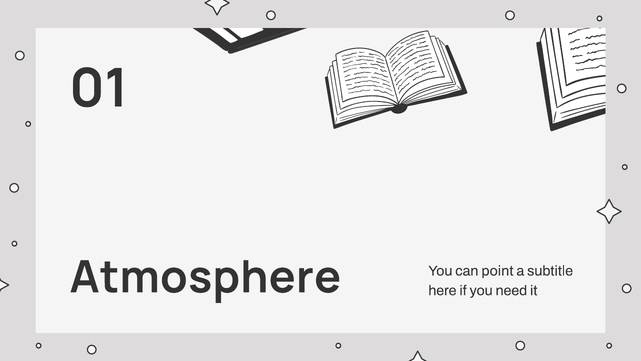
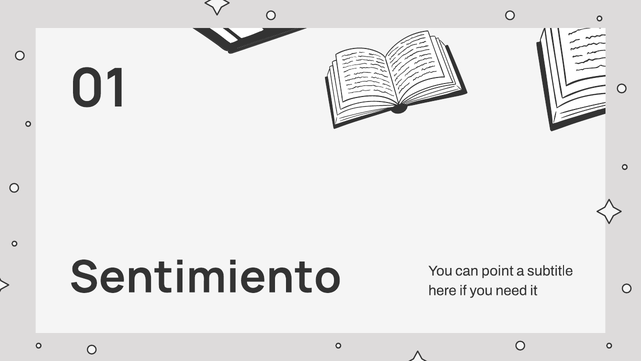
Atmosphere: Atmosphere -> Sentimiento (205, 277)
